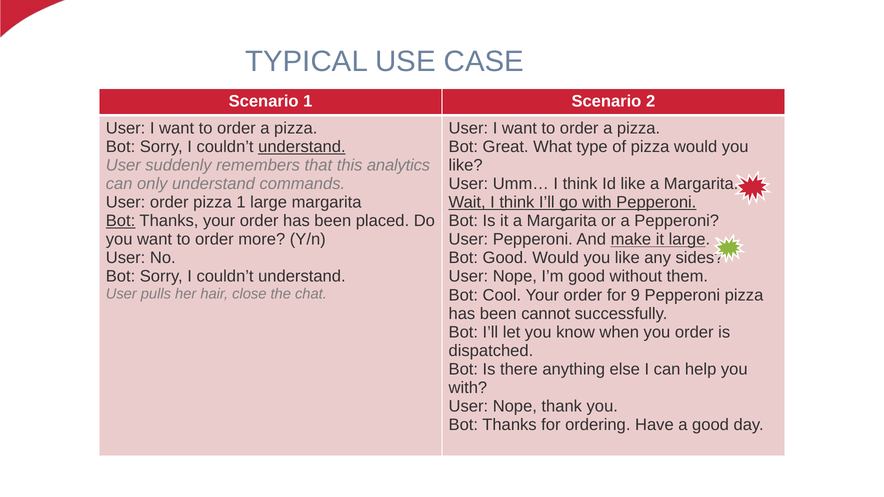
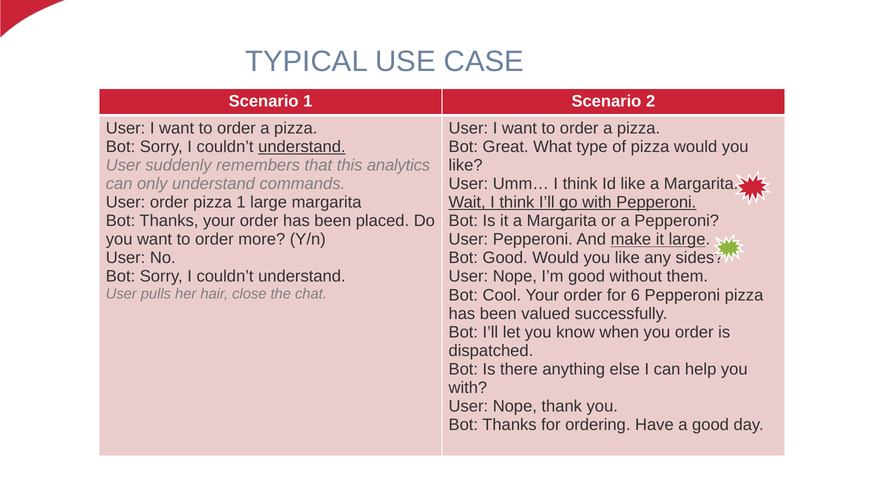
Bot underline: present -> none (121, 221)
9: 9 -> 6 (635, 295)
cannot: cannot -> valued (546, 314)
